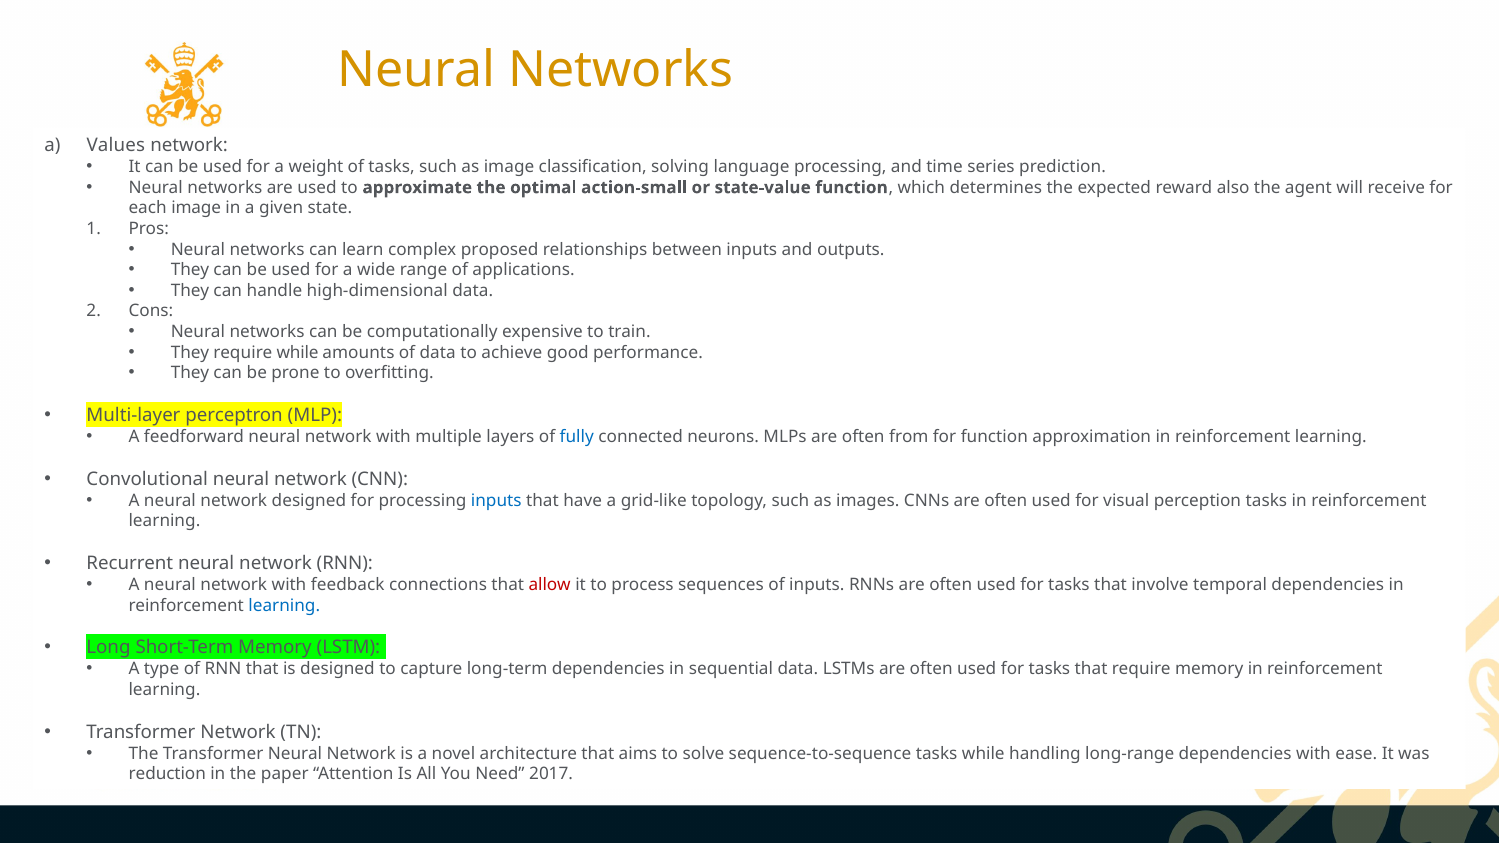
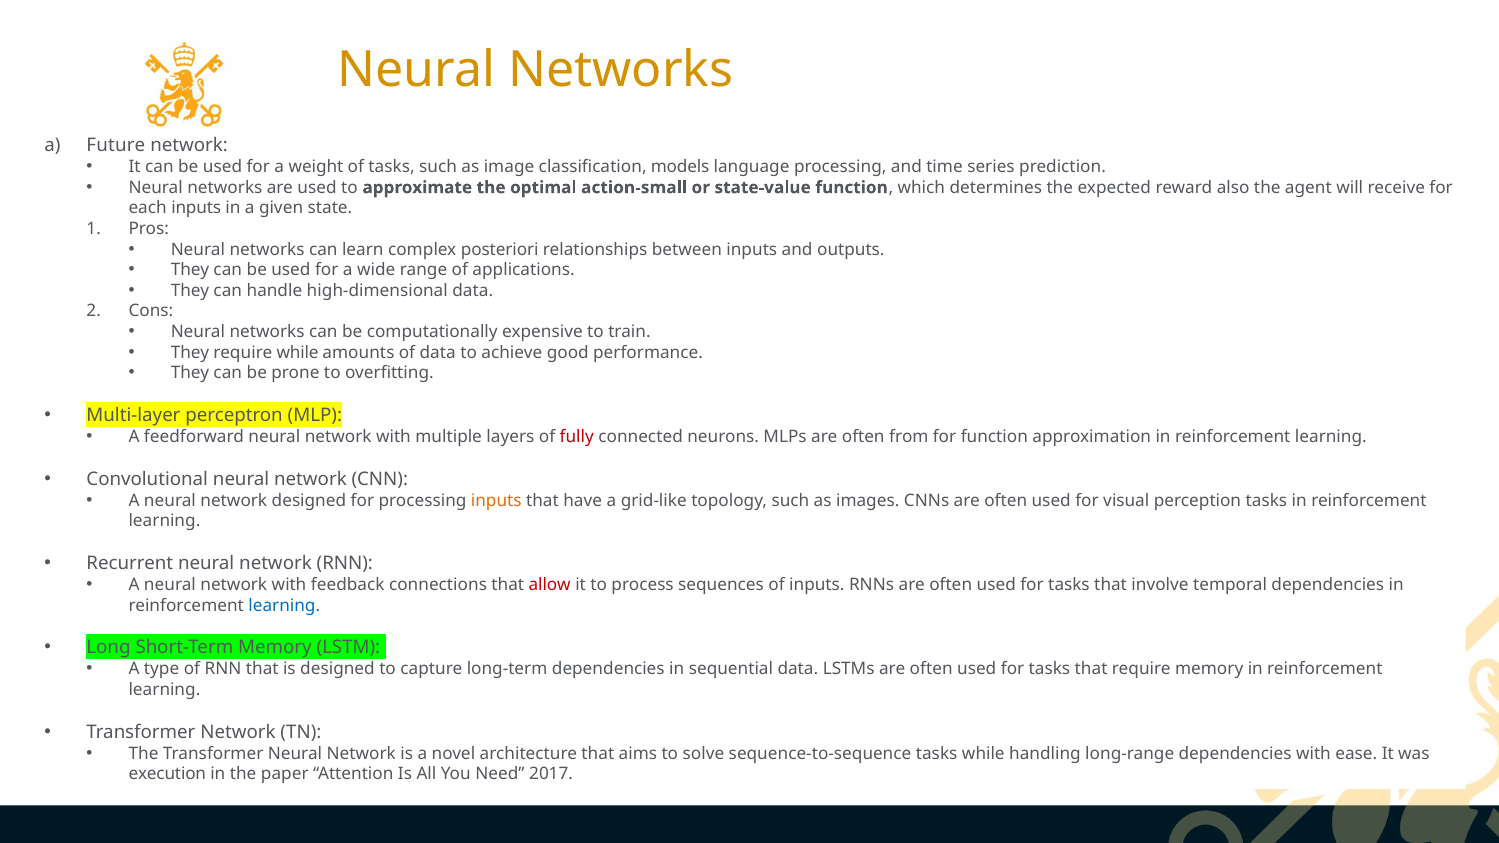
a Values: Values -> Future (116, 146)
solving: solving -> models (680, 167)
each image: image -> inputs (196, 208)
proposed: proposed -> posteriori (500, 249)
fully colour: blue -> red (577, 437)
inputs colour: blue -> orange (496, 501)
reduction: reduction -> execution (167, 774)
